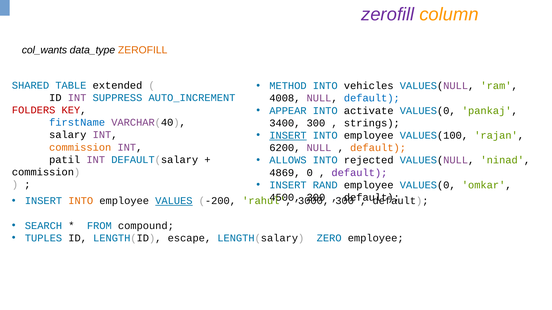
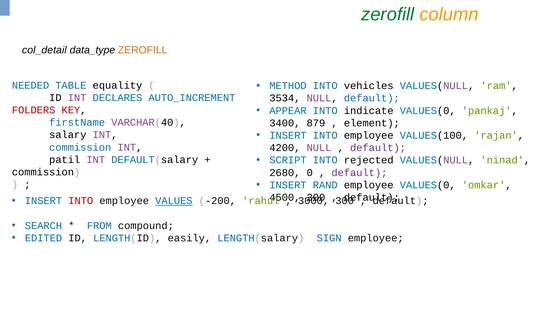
zerofill colour: purple -> green (388, 14)
col_wants: col_wants -> col_detail (44, 50)
SHARED: SHARED -> NEEDED (31, 85)
extended: extended -> equality (117, 85)
SUPPRESS: SUPPRESS -> DECLARES (117, 98)
4008: 4008 -> 3534 (285, 98)
activate: activate -> indicate (369, 111)
3400 300: 300 -> 879 (316, 123)
strings: strings -> element (372, 123)
INSERT underline: present -> none (288, 136)
commission colour: orange -> blue (80, 148)
6200: 6200 -> 4200 (285, 148)
default colour: orange -> purple (378, 148)
ALLOWS: ALLOWS -> SCRIPT (288, 160)
4869: 4869 -> 2680 (285, 173)
INTO colour: orange -> red (81, 201)
TUPLES: TUPLES -> EDITED (43, 238)
escape: escape -> easily (189, 238)
ZERO: ZERO -> SIGN (329, 238)
